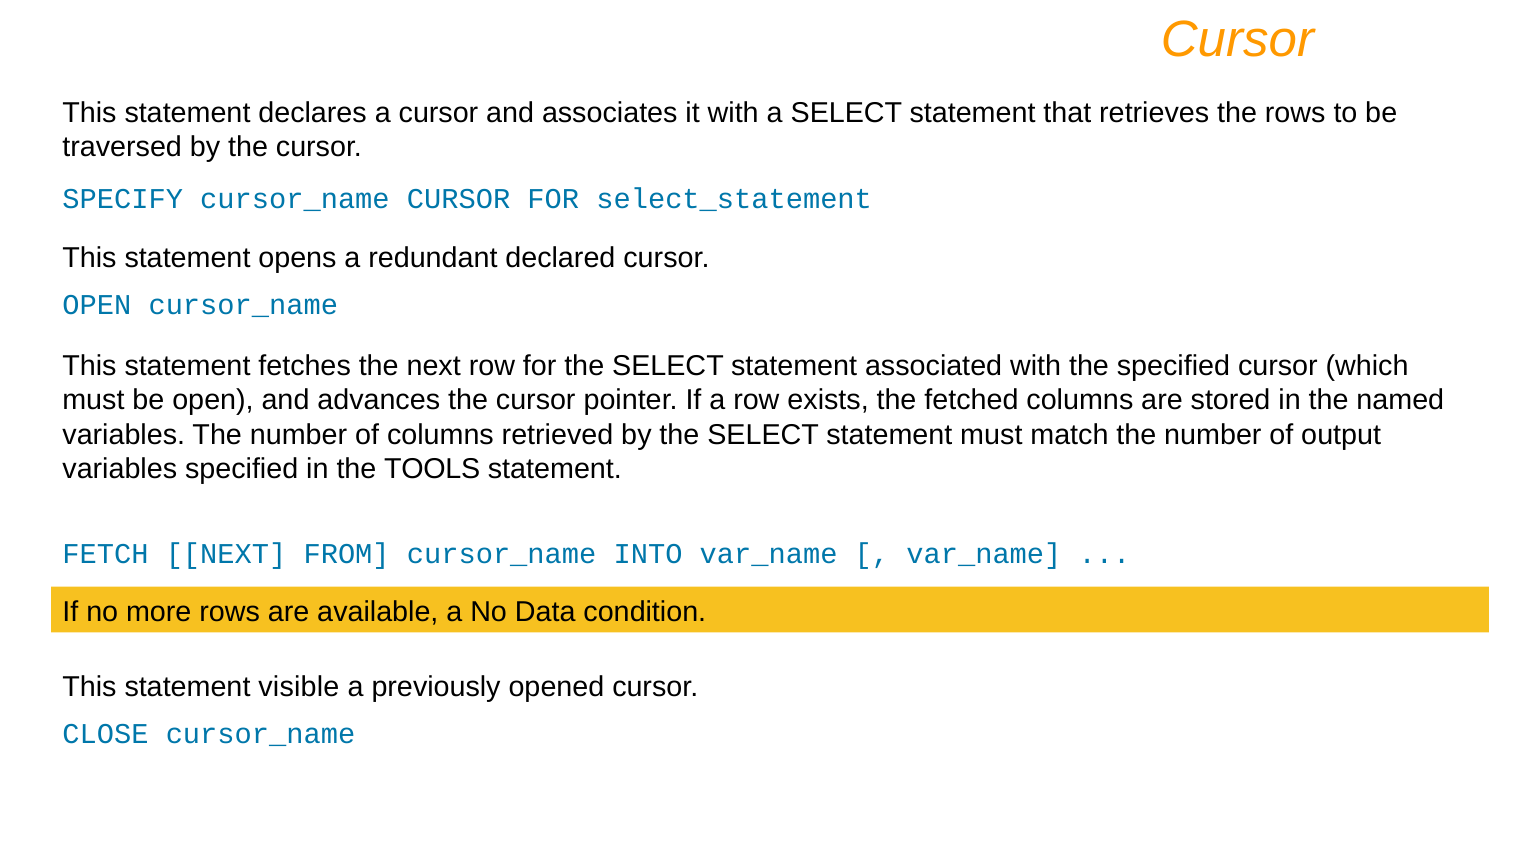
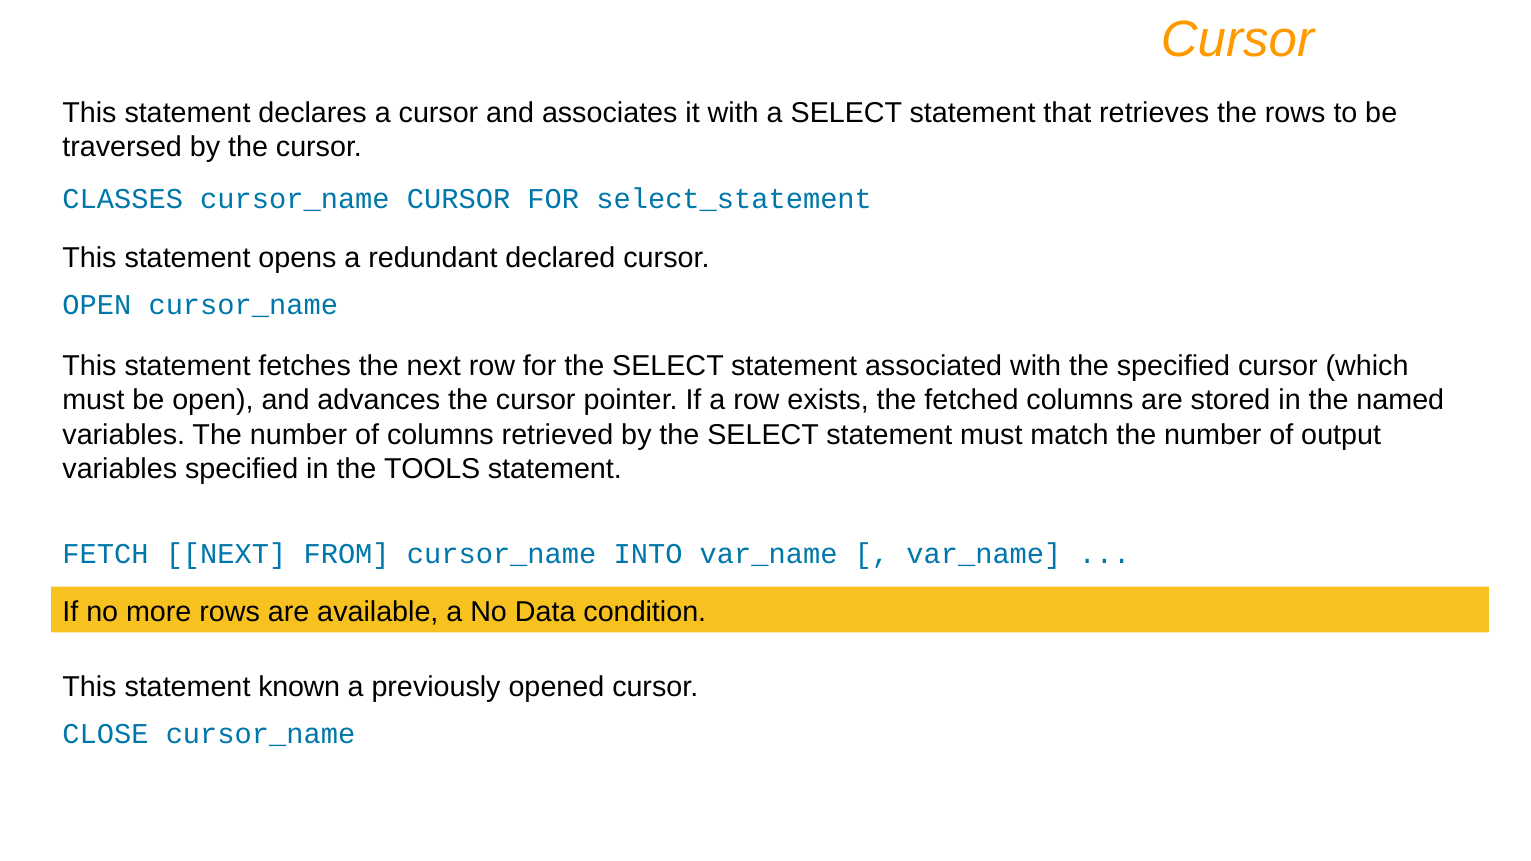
SPECIFY: SPECIFY -> CLASSES (123, 199)
visible: visible -> known (299, 687)
